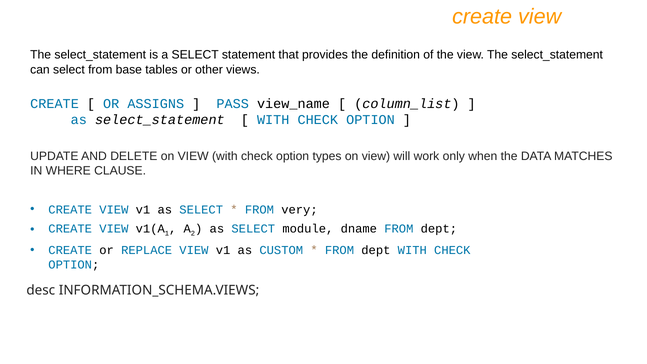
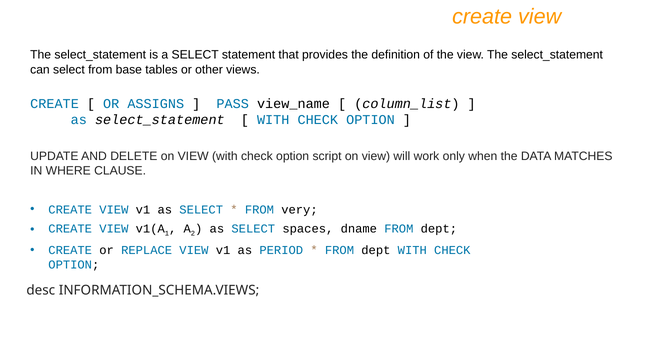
types: types -> script (327, 156)
module: module -> spaces (308, 229)
CUSTOM: CUSTOM -> PERIOD (281, 250)
